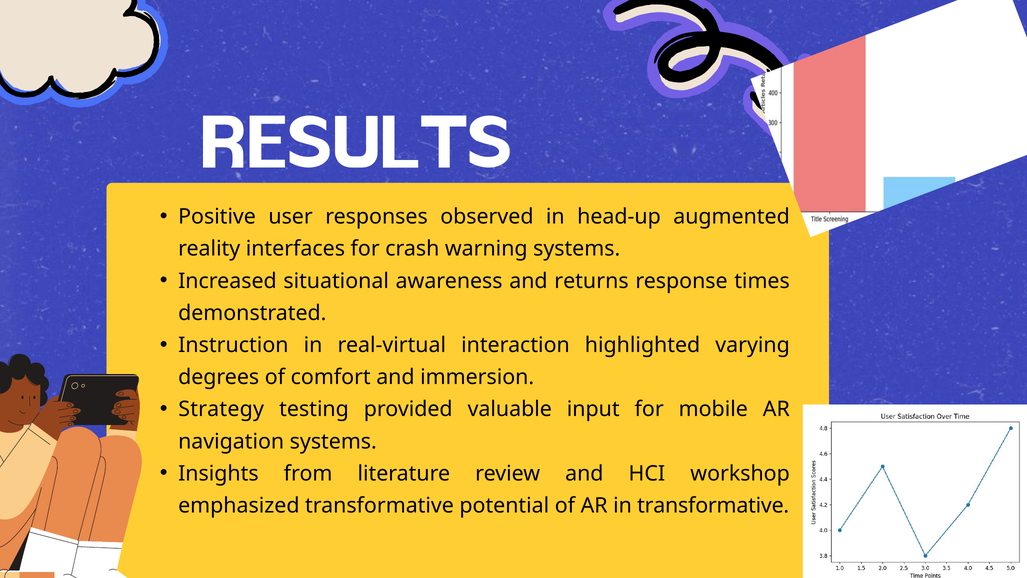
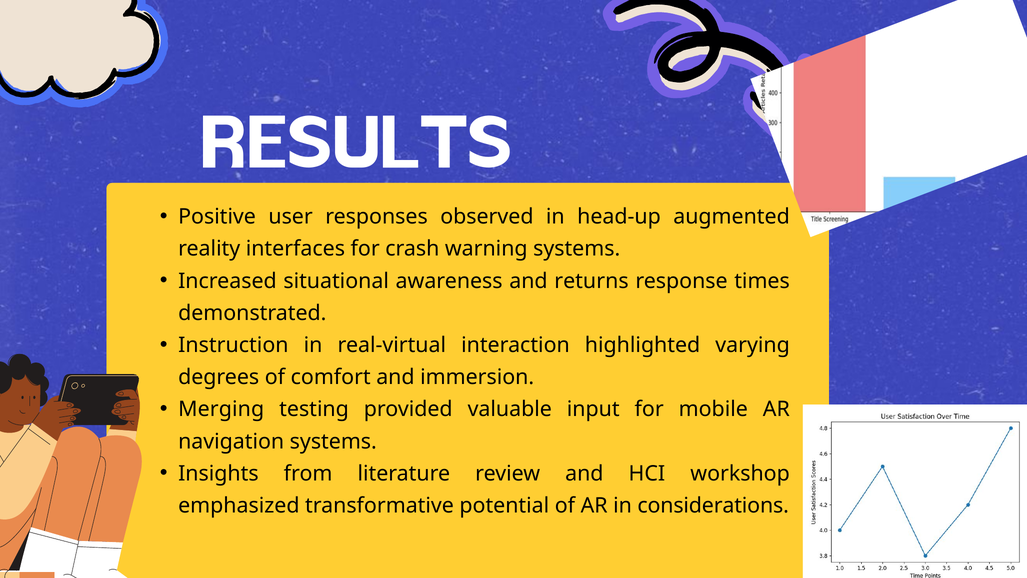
Strategy: Strategy -> Merging (221, 409)
in transformative: transformative -> considerations (713, 505)
